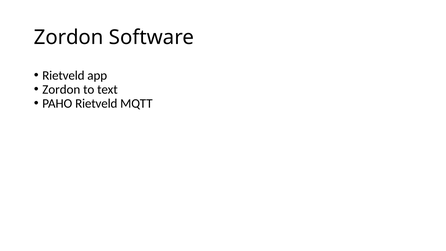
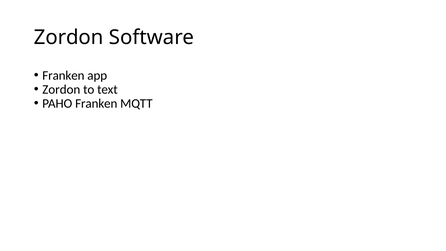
Rietveld: Rietveld -> Franken (63, 75)
PAHO Rietveld: Rietveld -> Franken (96, 103)
